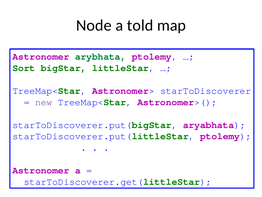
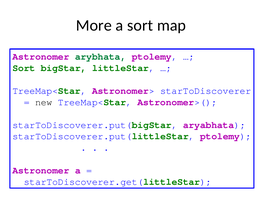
Node: Node -> More (94, 25)
a told: told -> sort (140, 25)
new colour: purple -> black (44, 102)
